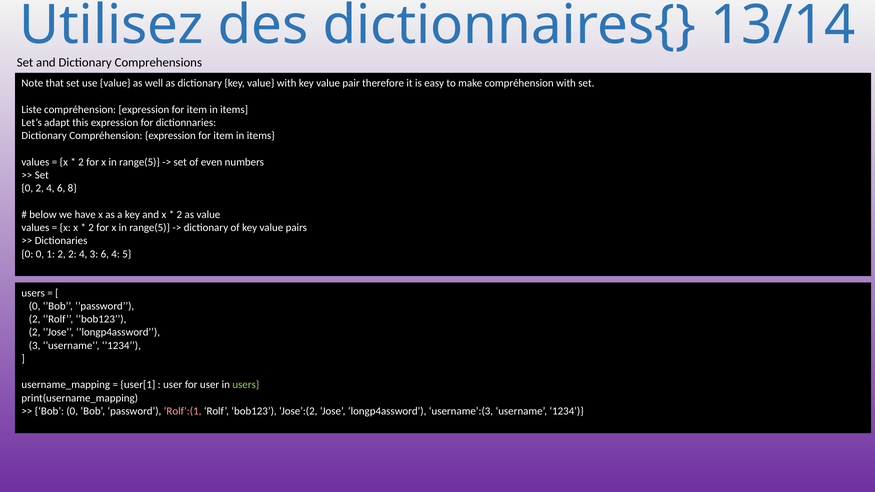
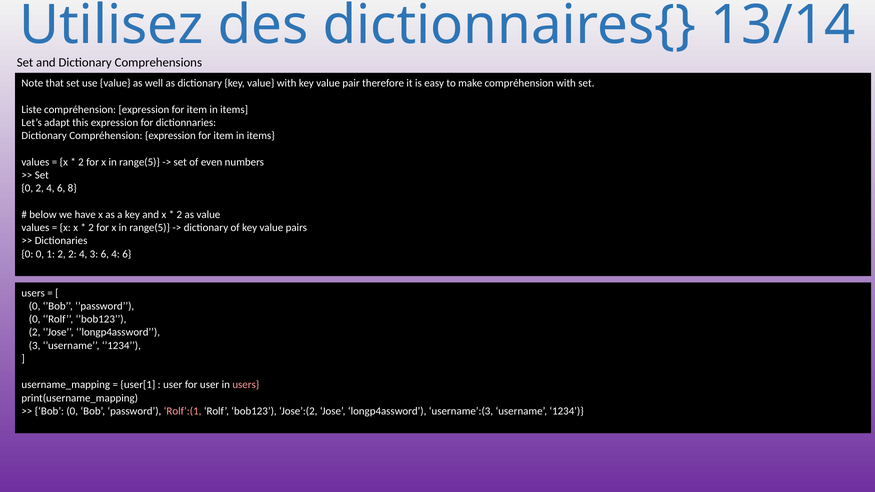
6 4 5: 5 -> 6 (127, 254)
2: 2 -> 0 (35, 319)
users colour: light green -> pink (246, 385)
